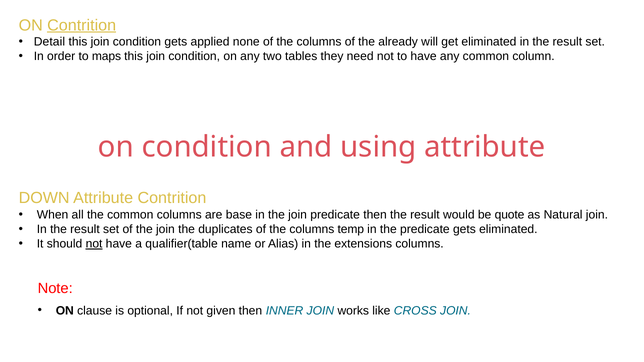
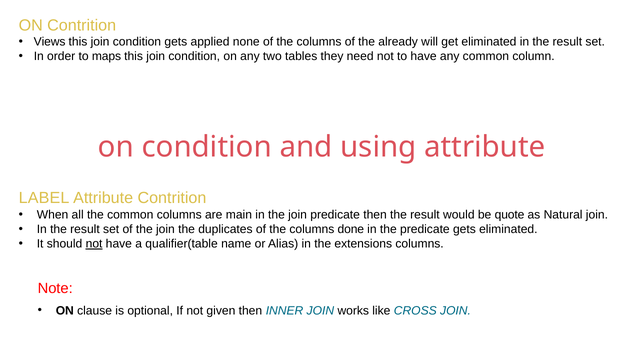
Contrition underline: present -> none (82, 25)
Detail: Detail -> Views (50, 42)
DOWN: DOWN -> LABEL (44, 198)
base: base -> main (239, 215)
temp: temp -> done (351, 229)
